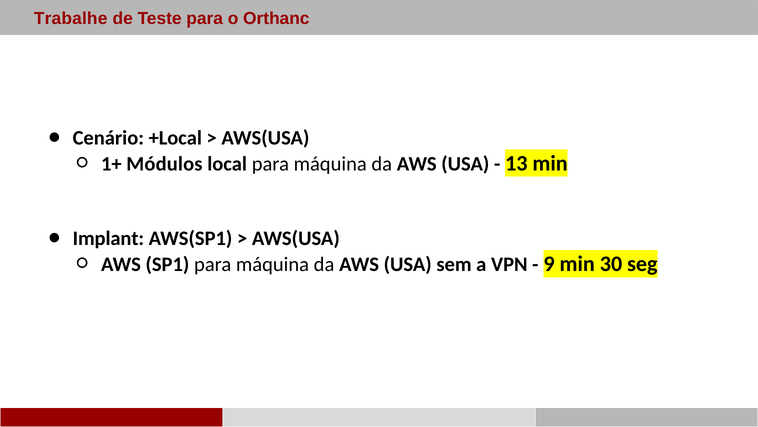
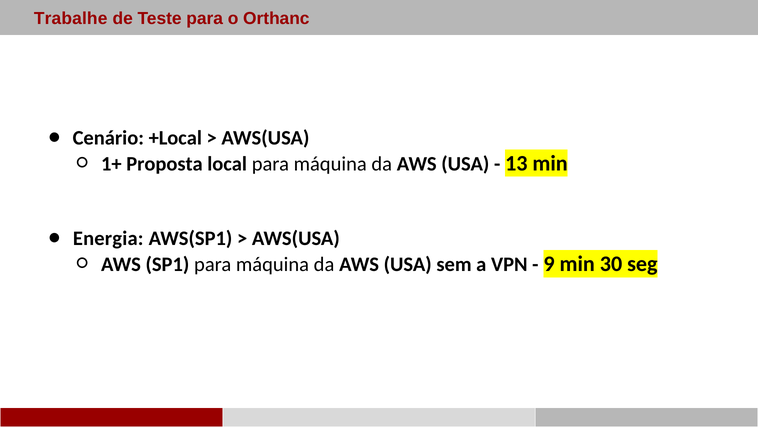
Módulos: Módulos -> Proposta (165, 164)
Implant: Implant -> Energia (108, 238)
